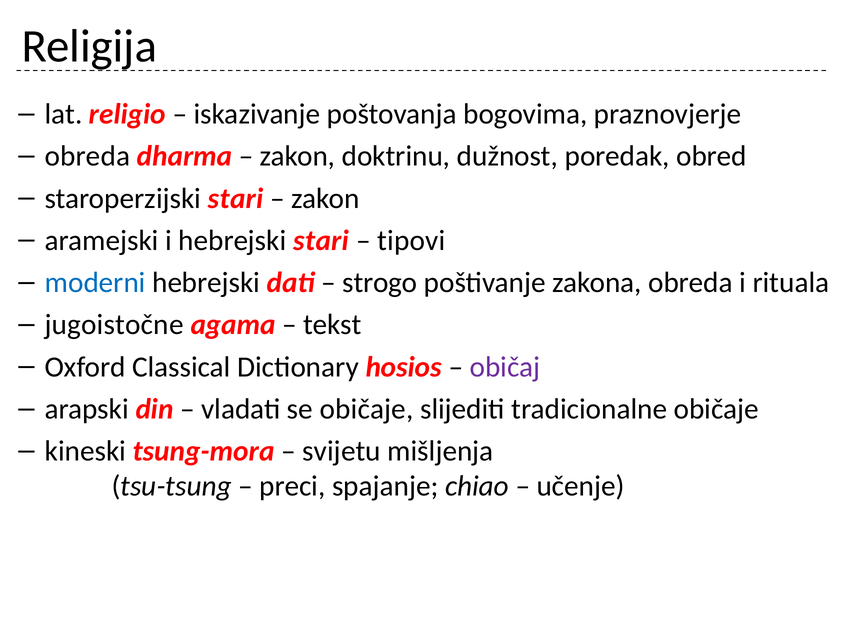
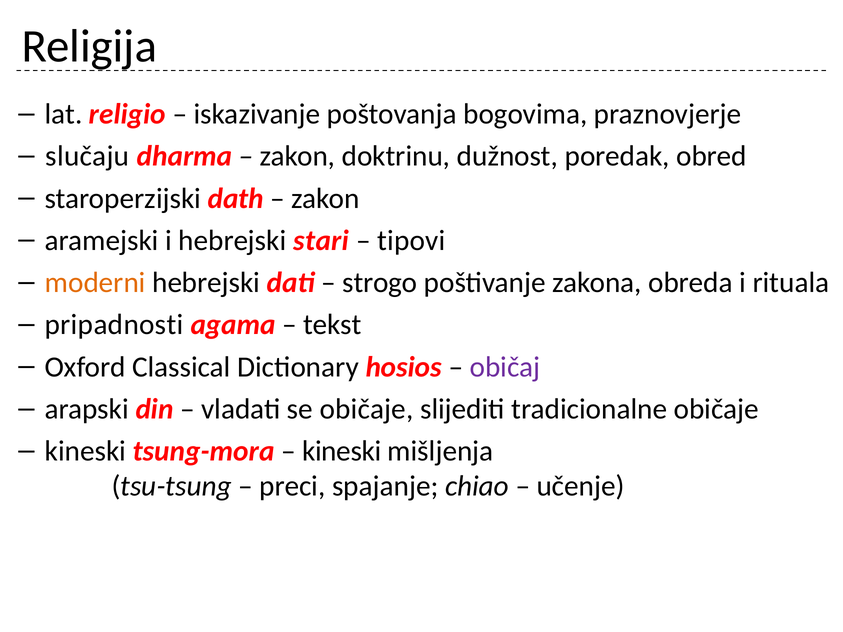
obreda: obreda -> slučaju (87, 156)
staroperzijski stari: stari -> dath (236, 198)
moderni colour: blue -> orange (95, 283)
jugoistočne: jugoistočne -> pripadnosti (114, 325)
svijetu: svijetu -> kineski (342, 451)
